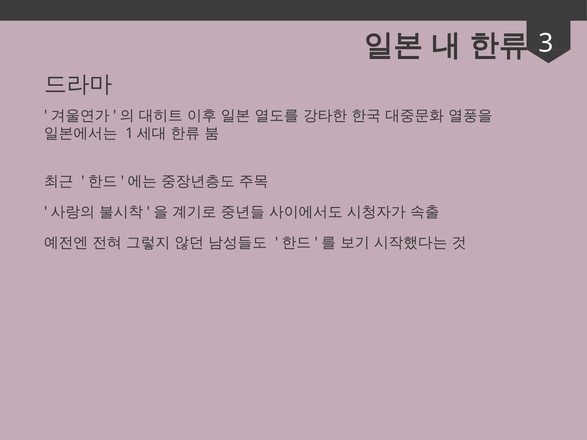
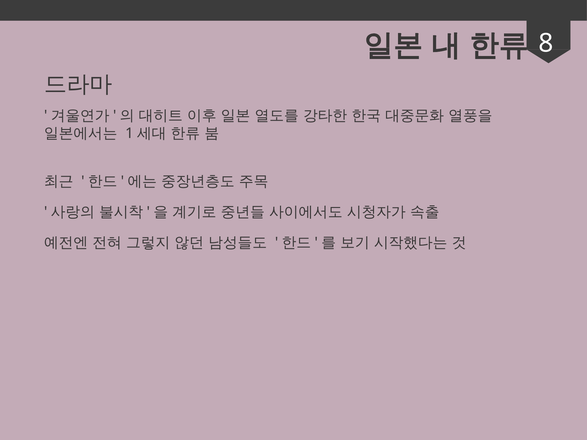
3: 3 -> 8 (546, 43)
